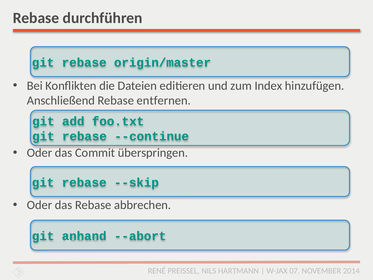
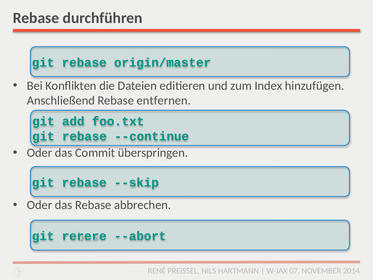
anhand: anhand -> rerere (84, 236)
